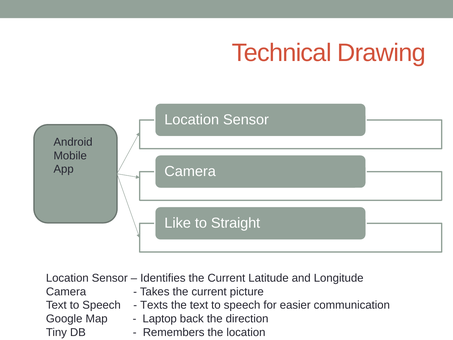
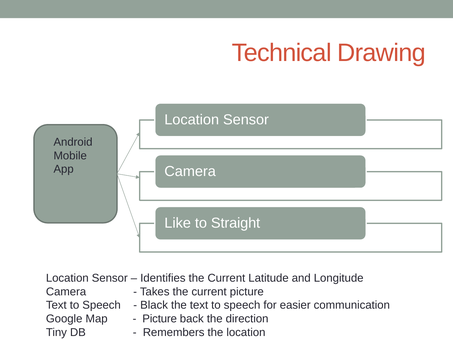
Texts: Texts -> Black (154, 305)
Laptop: Laptop -> Picture (160, 319)
